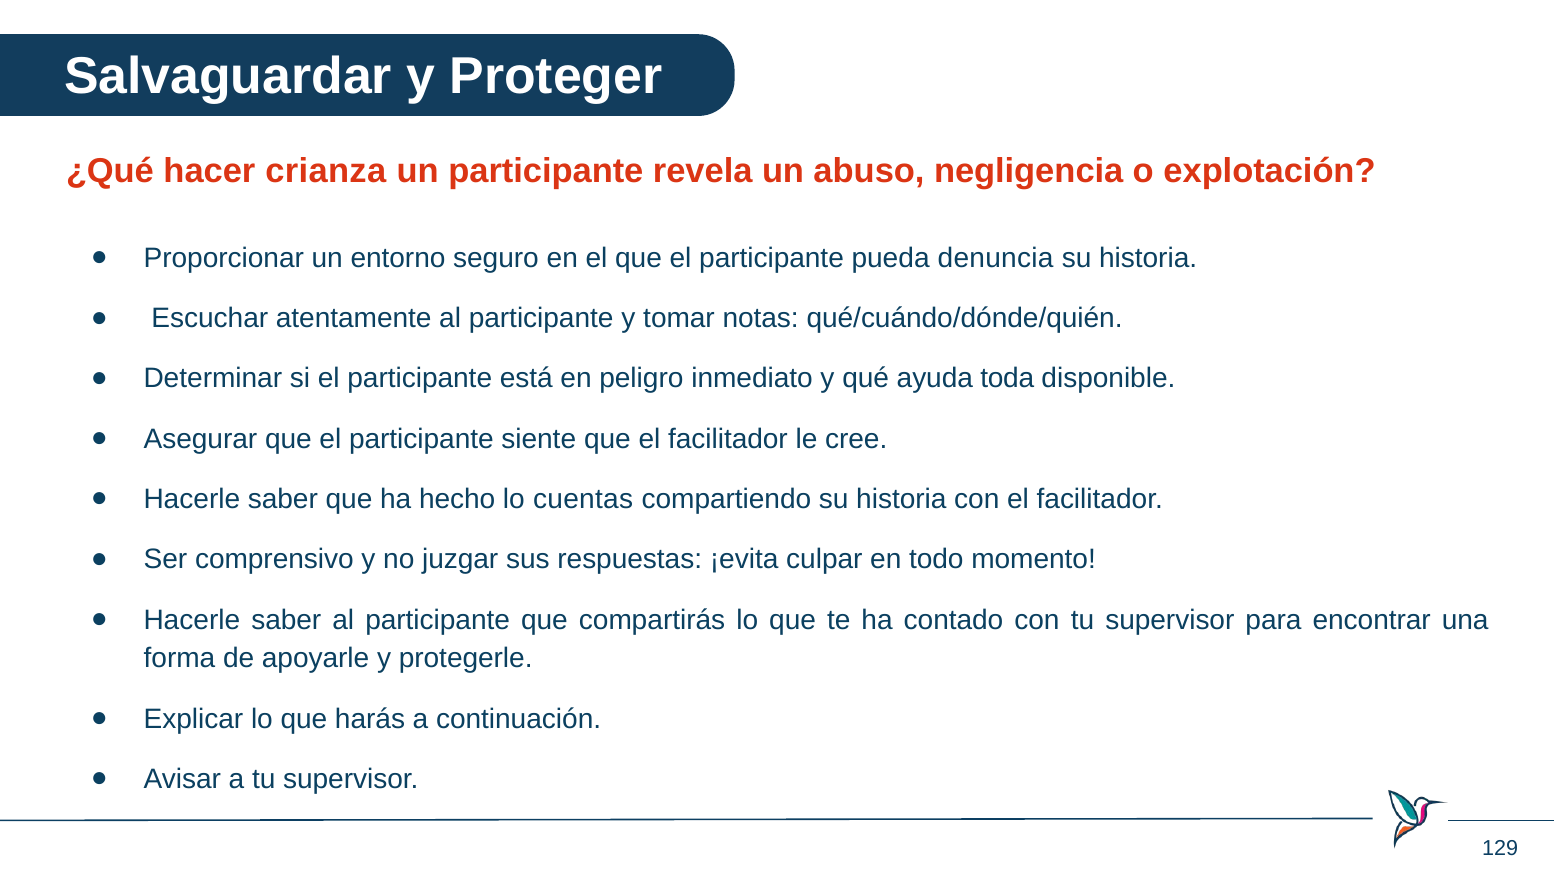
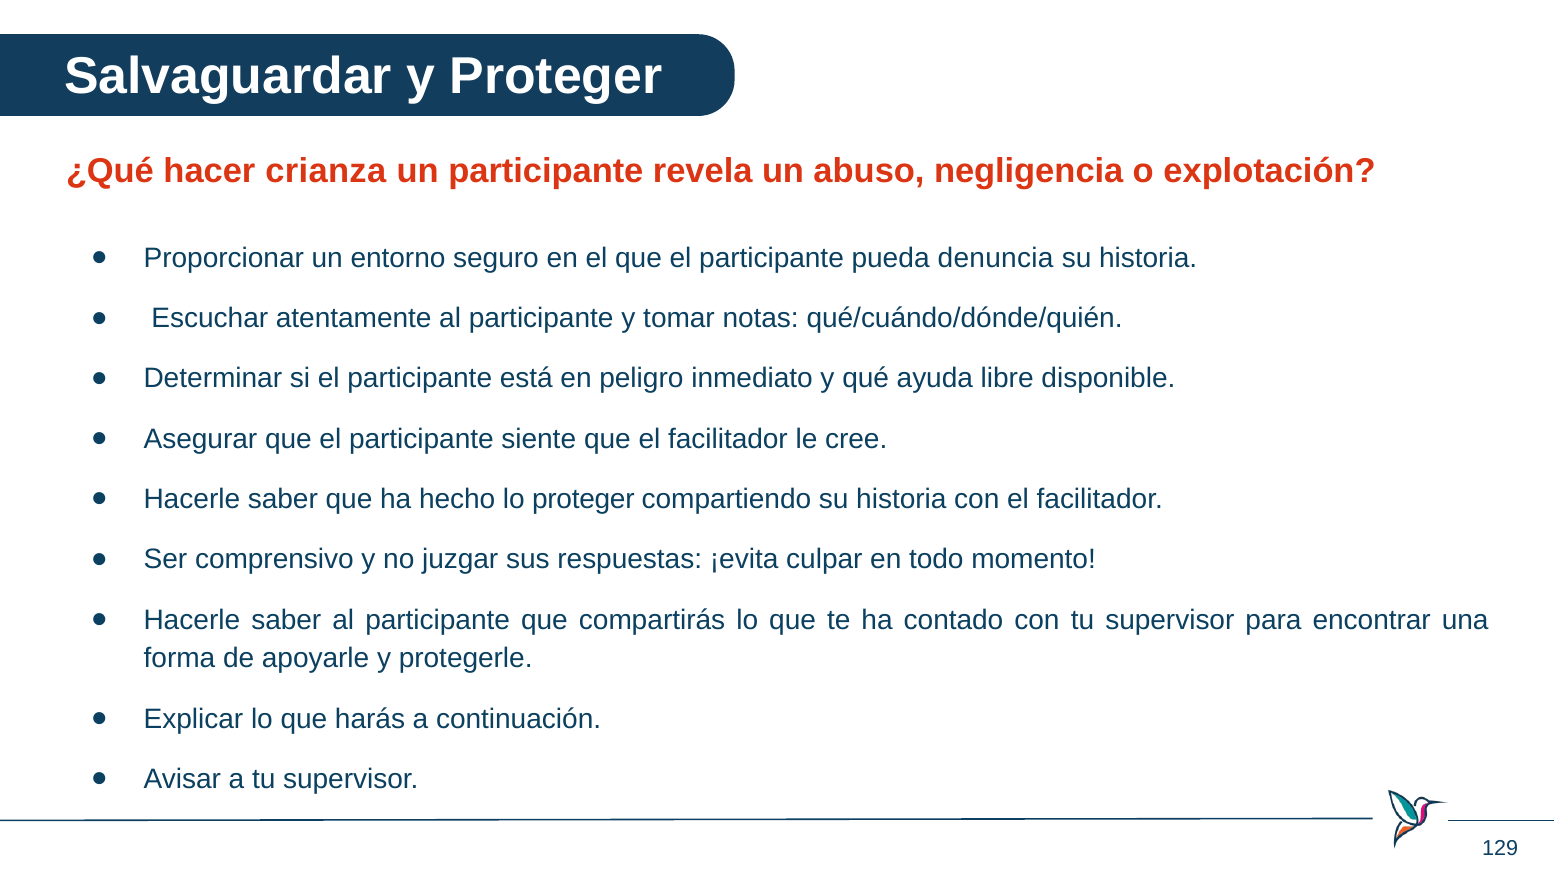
toda: toda -> libre (1007, 379)
lo cuentas: cuentas -> proteger (583, 499)
